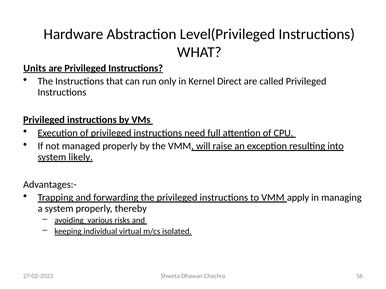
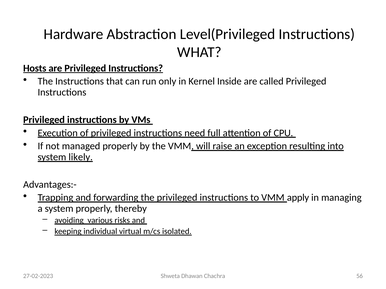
Units: Units -> Hosts (35, 68)
Direct: Direct -> Inside (229, 82)
